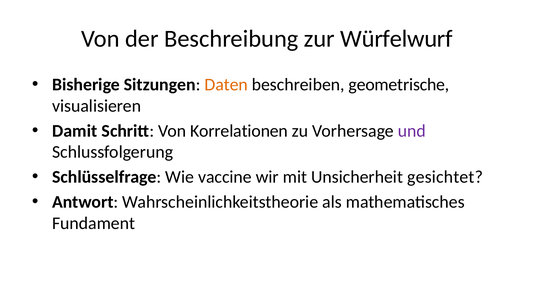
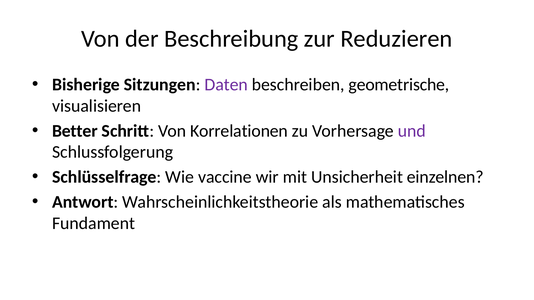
Würfelwurf: Würfelwurf -> Reduzieren (396, 39)
Daten colour: orange -> purple (226, 85)
Damit: Damit -> Better (75, 131)
gesichtet: gesichtet -> einzelnen (445, 177)
